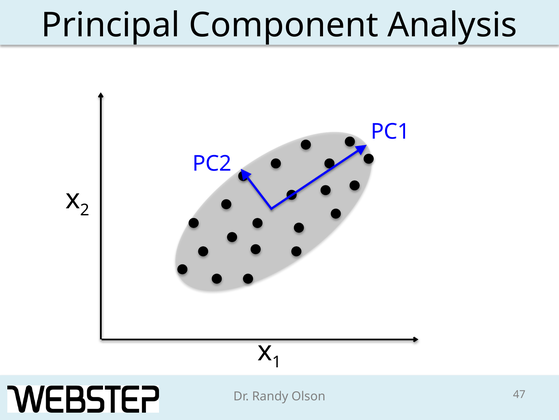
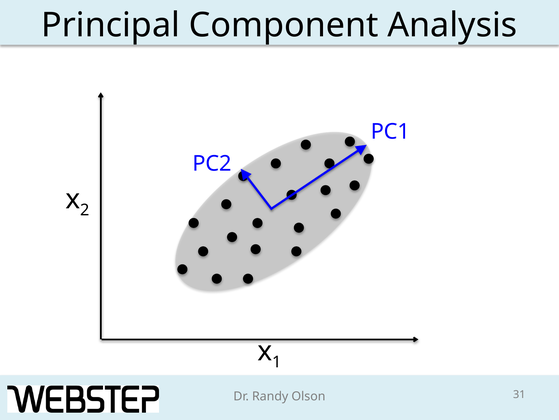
47: 47 -> 31 (519, 394)
